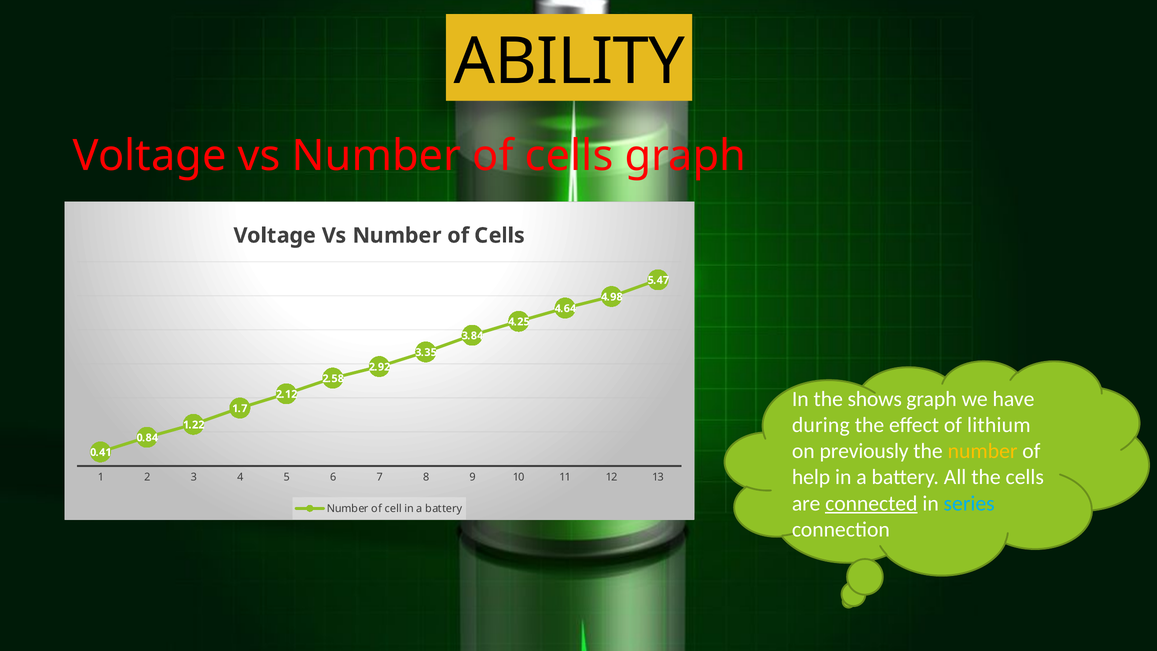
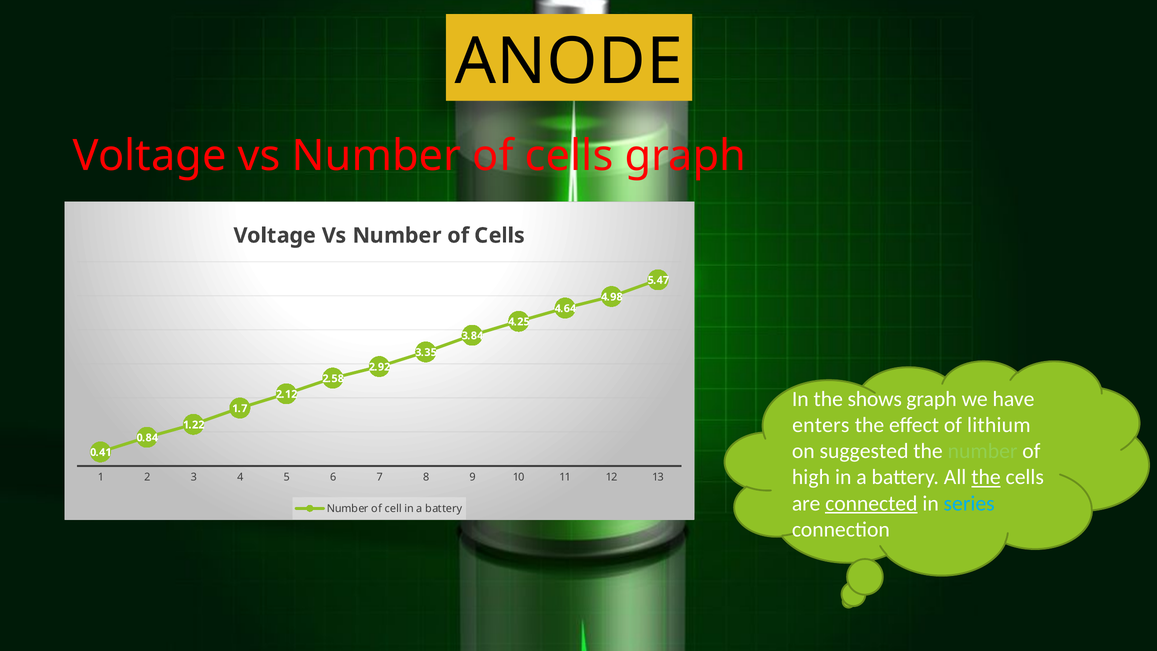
ABILITY: ABILITY -> ANODE (569, 62)
during: during -> enters (821, 425)
previously: previously -> suggested (864, 451)
number colour: yellow -> light green (983, 451)
help: help -> high (811, 477)
the underline: none -> present (986, 477)
